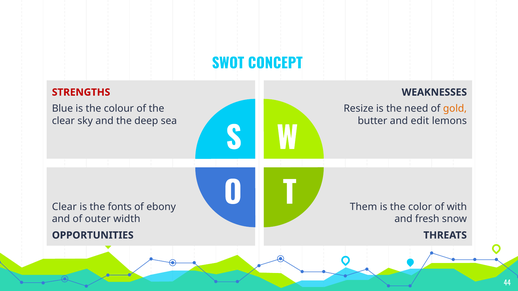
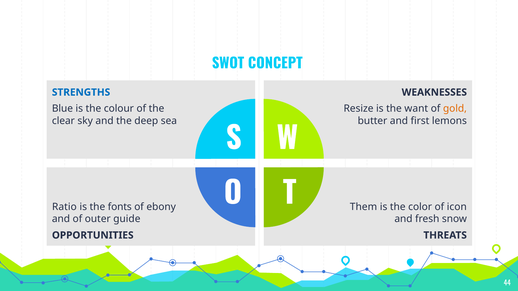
STRENGTHS colour: red -> blue (81, 92)
need: need -> want (416, 109)
edit: edit -> first (420, 121)
Clear: Clear -> Ratio (64, 207)
with: with -> icon (457, 207)
width: width -> guide (127, 219)
